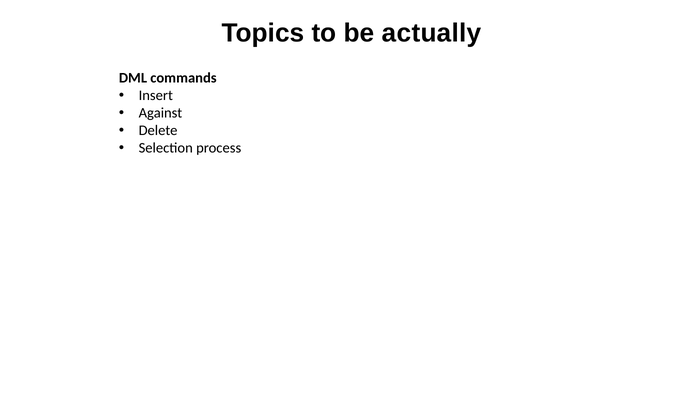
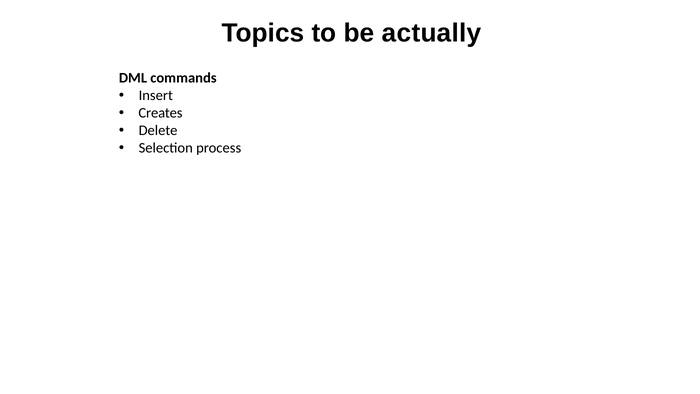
Against: Against -> Creates (160, 113)
